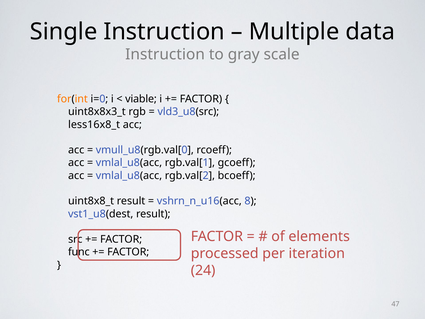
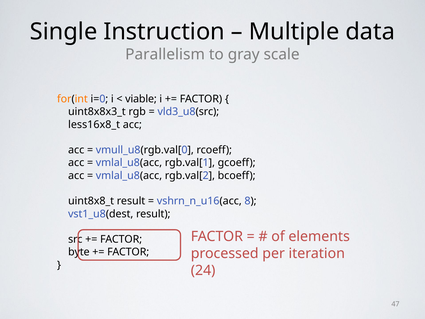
Instruction: Instruction -> Parallelism (165, 55)
func: func -> byte (79, 252)
